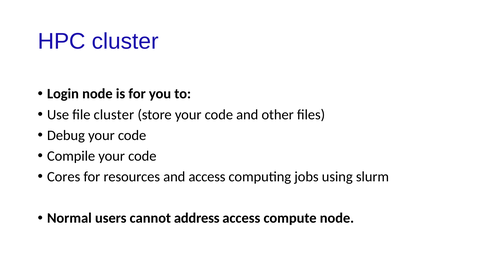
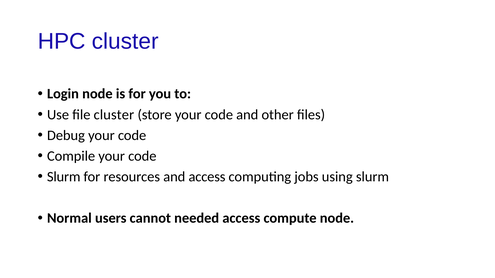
Cores: Cores -> Slurm (64, 177)
address: address -> needed (197, 219)
